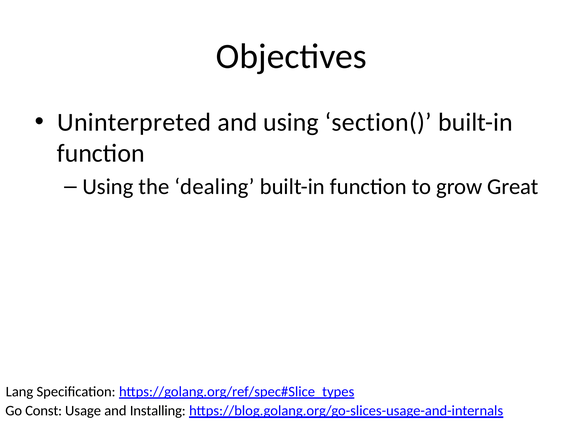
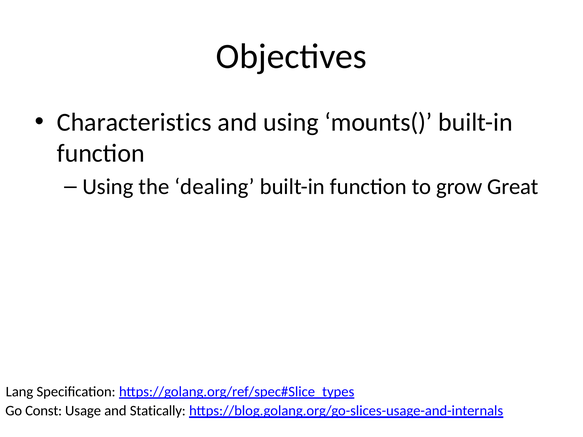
Uninterpreted: Uninterpreted -> Characteristics (134, 122)
section(: section( -> mounts( (378, 122)
Installing: Installing -> Statically (158, 411)
